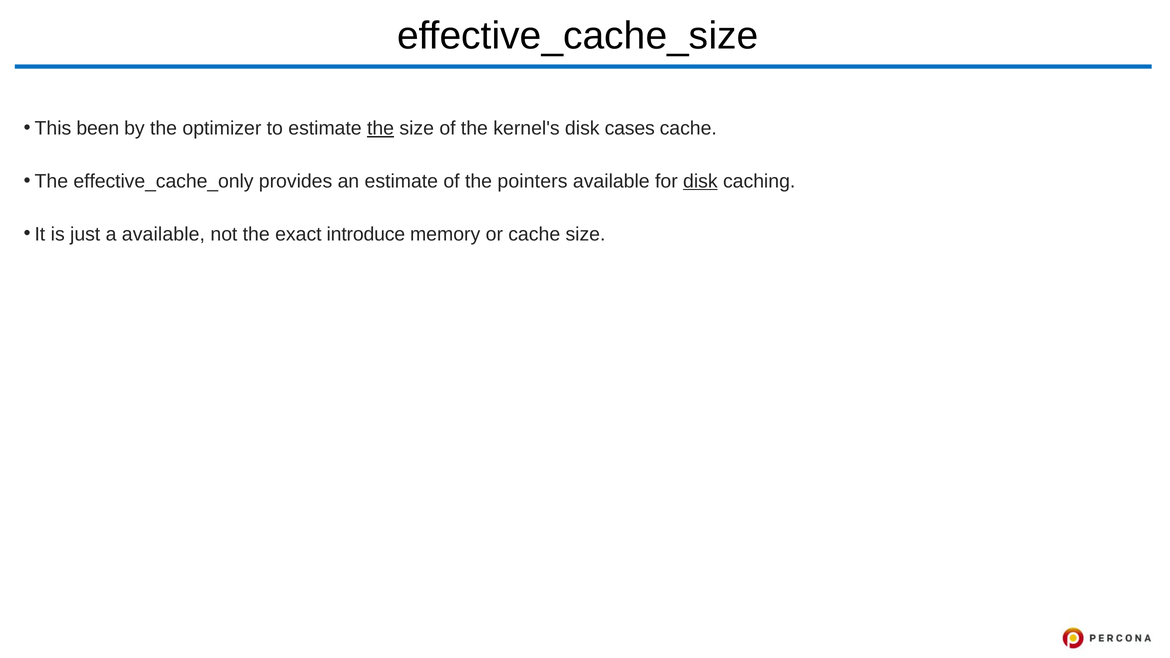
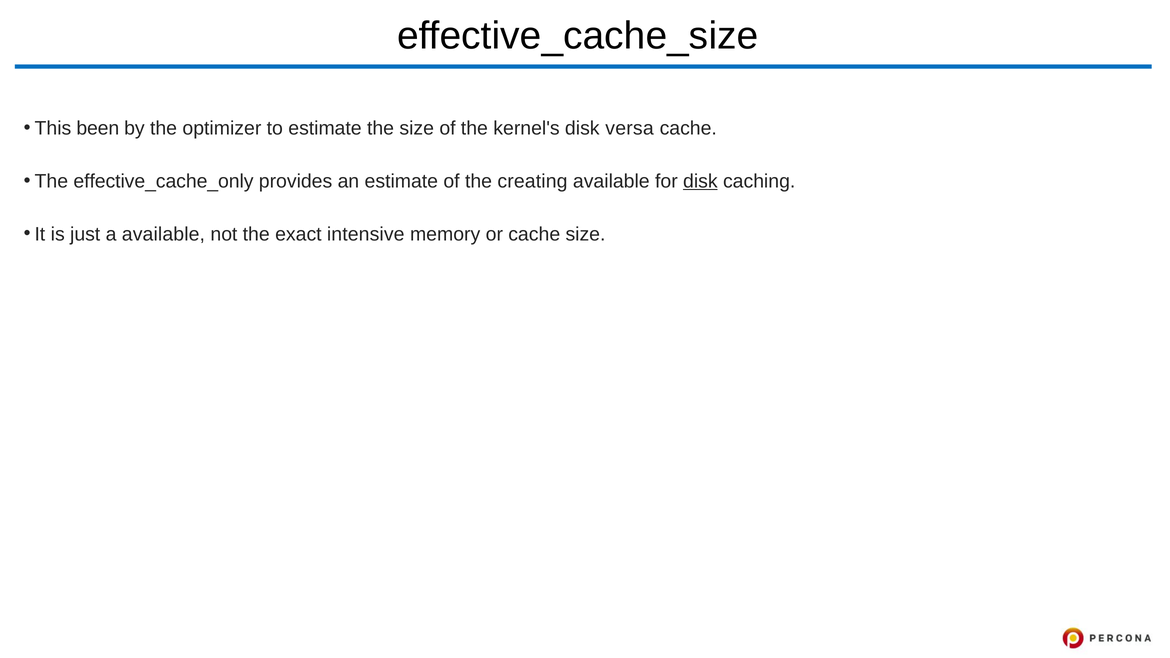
the underline: present -> none (381, 128)
cases: cases -> versa (630, 128)
pointers: pointers -> creating (533, 181)
introduce: introduce -> intensive (366, 234)
